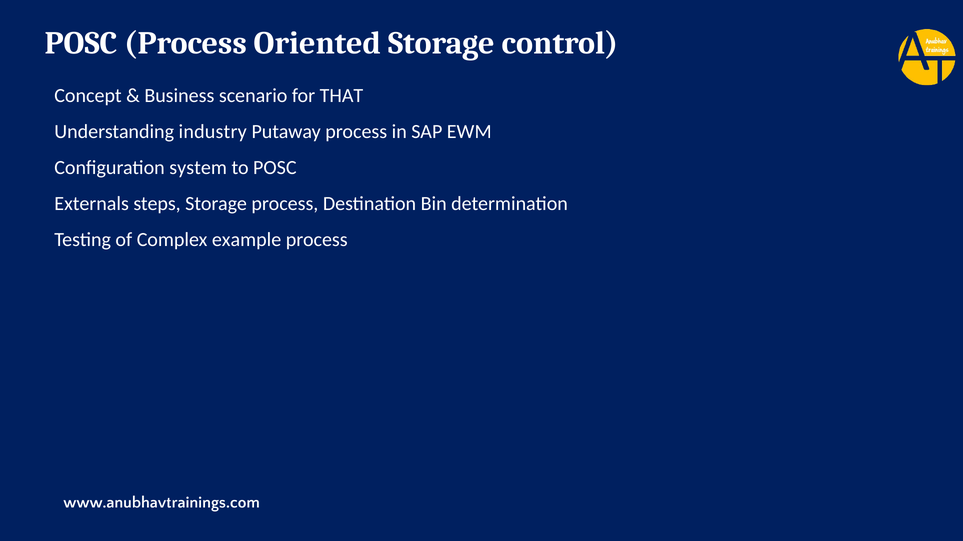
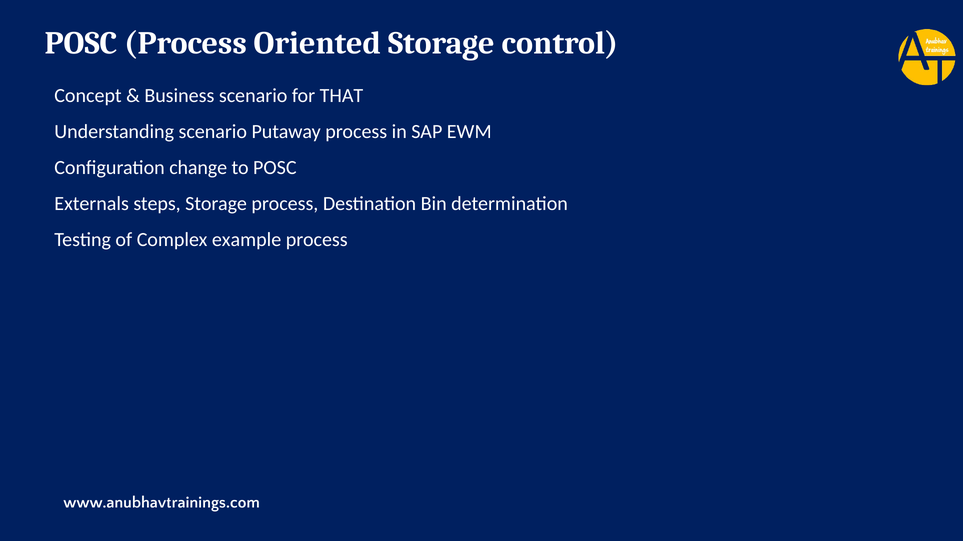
Understanding industry: industry -> scenario (213, 132)
system: system -> change (198, 168)
